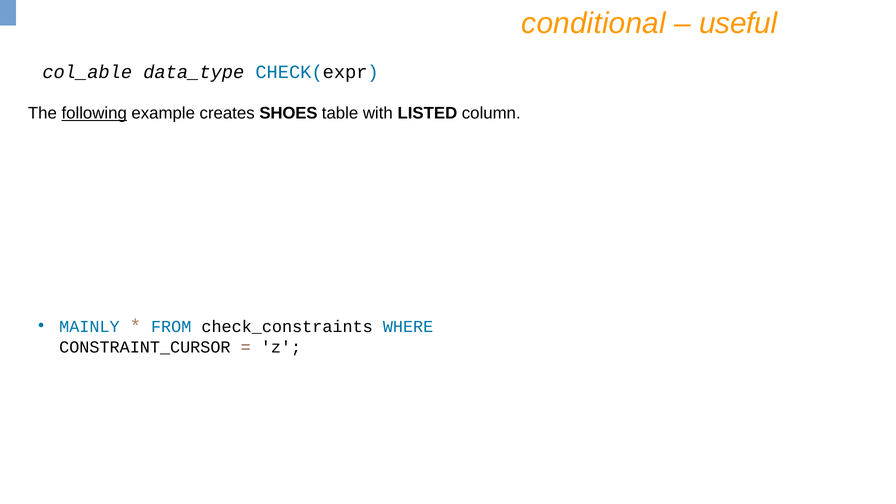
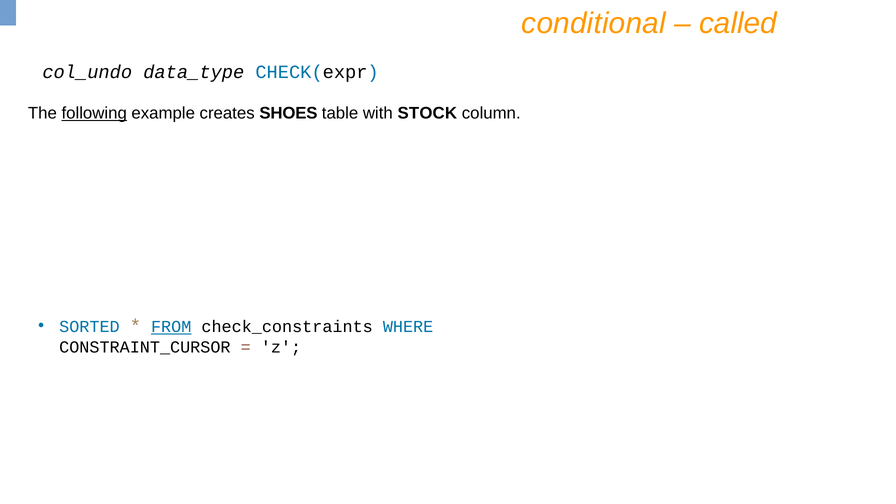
useful: useful -> called (738, 23)
col_able: col_able -> col_undo (87, 72)
LISTED: LISTED -> STOCK (427, 113)
MAINLY: MAINLY -> SORTED (89, 327)
FROM underline: none -> present (171, 327)
